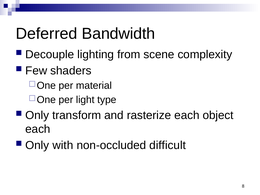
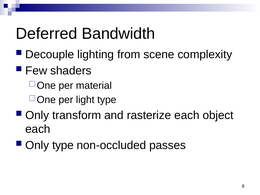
Only with: with -> type (63, 145)
difficult: difficult -> passes (168, 145)
